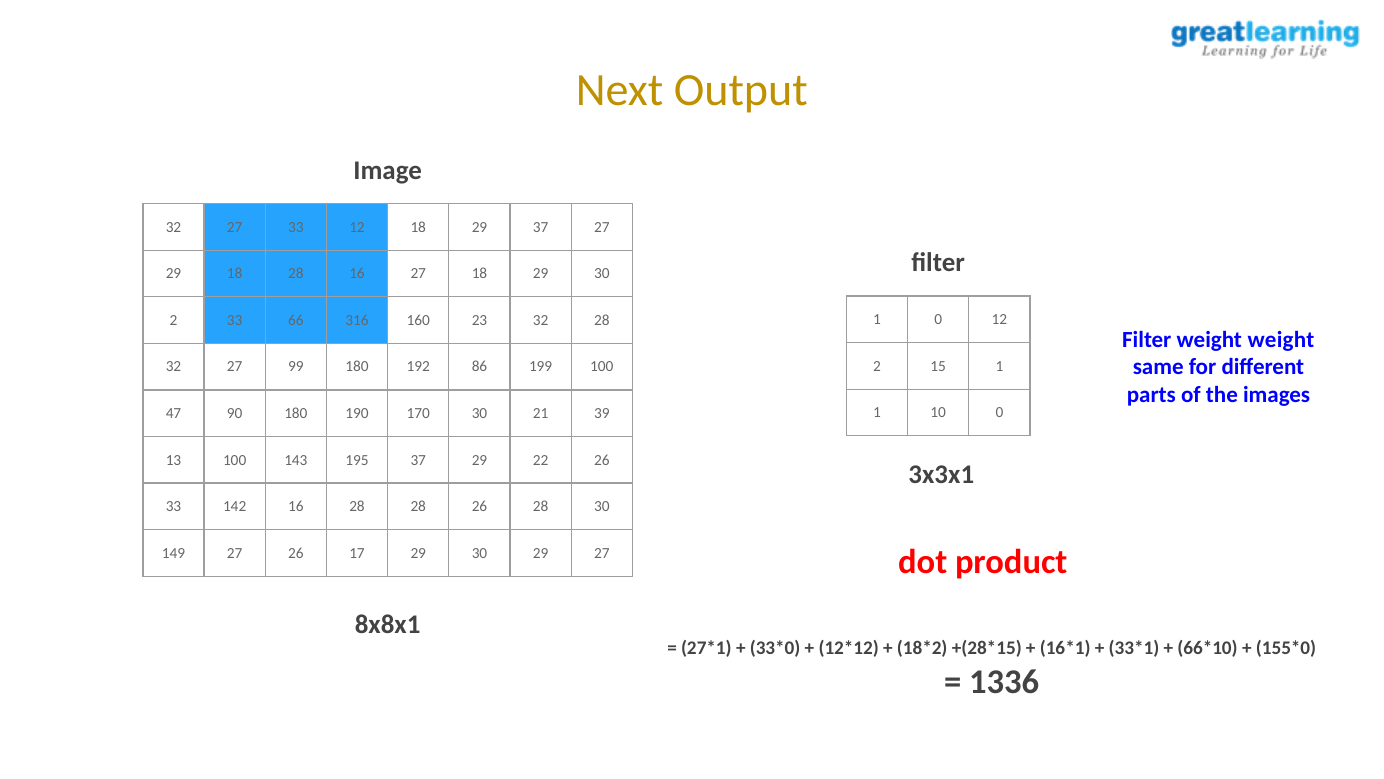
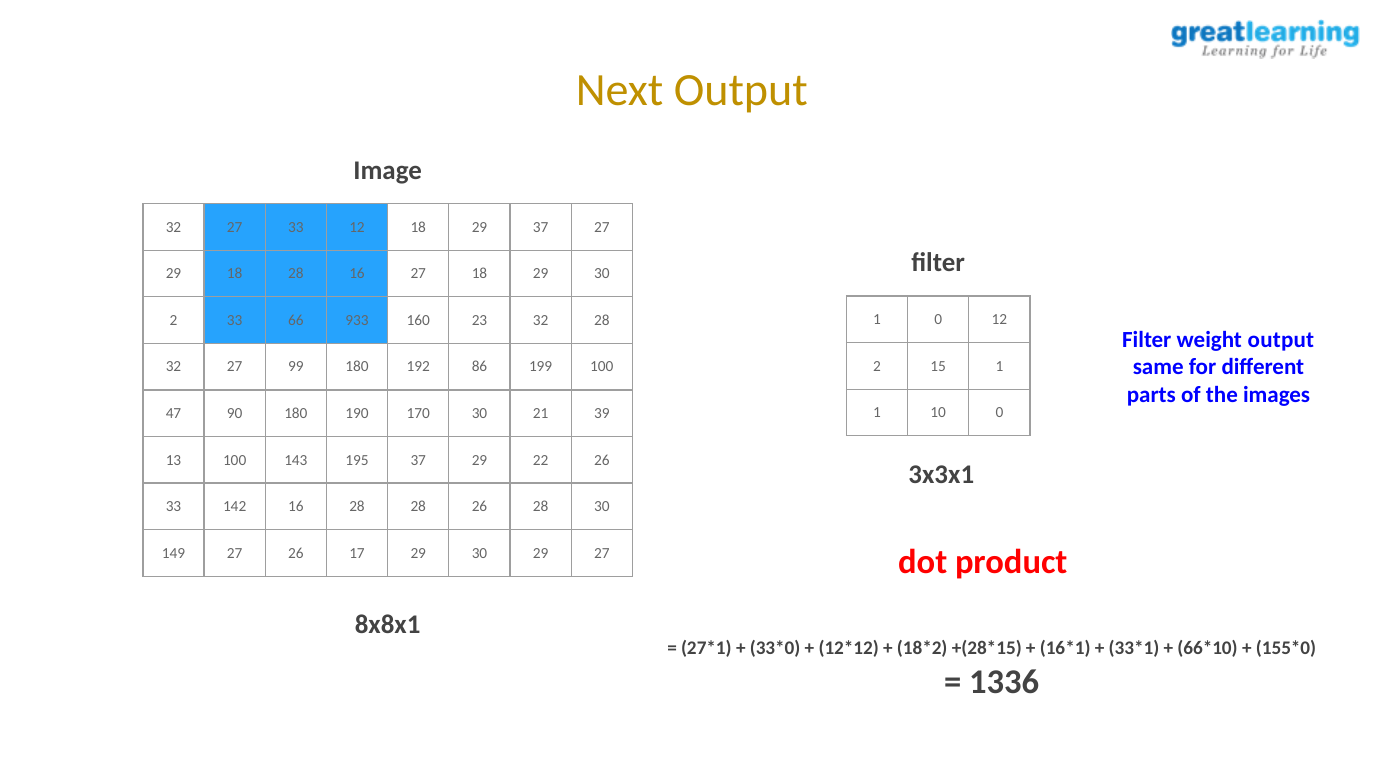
316: 316 -> 933 (357, 320)
weight weight: weight -> output (1281, 339)
